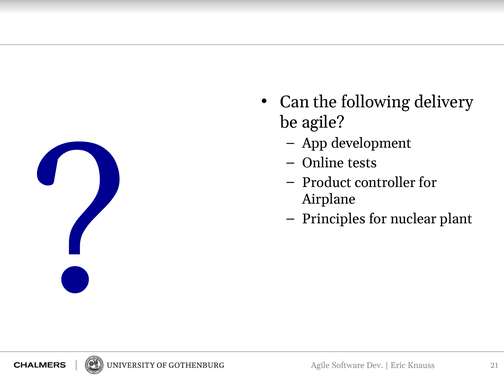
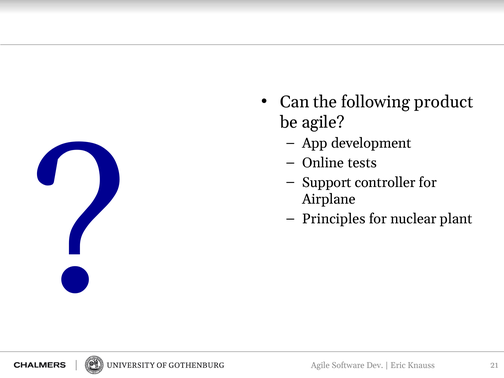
delivery: delivery -> product (444, 102)
Product: Product -> Support (327, 182)
